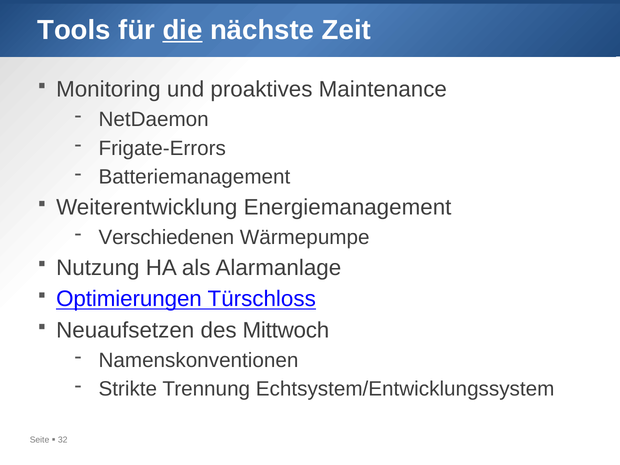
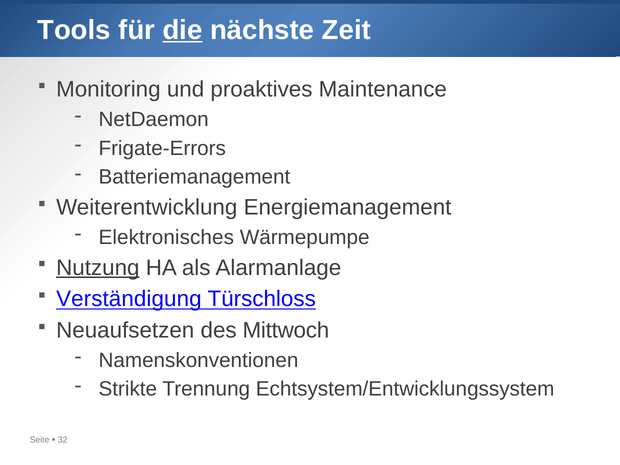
Verschiedenen: Verschiedenen -> Elektronisches (166, 237)
Nutzung underline: none -> present (98, 268)
Optimierungen: Optimierungen -> Verständigung (129, 299)
